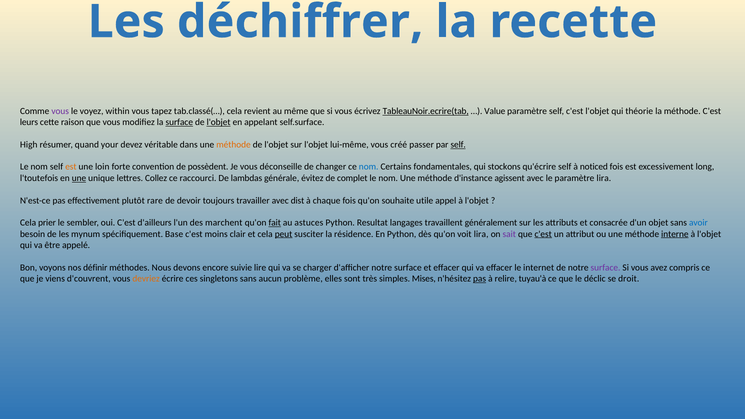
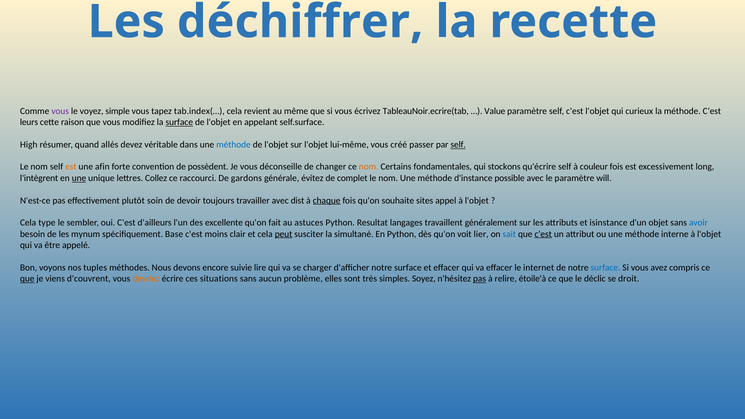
within: within -> simple (118, 111)
tab.classé(…: tab.classé(… -> tab.index(… (199, 111)
TableauNoir.ecrire(tab underline: present -> none (426, 111)
théorie: théorie -> curieux (639, 111)
l'objet underline: present -> none (219, 122)
your: your -> allés (110, 145)
méthode colour: orange -> blue (233, 145)
loin: loin -> afin (102, 167)
nom colour: blue -> orange (369, 167)
noticed: noticed -> couleur (594, 167)
l'toutefois: l'toutefois -> l'intègrent (39, 178)
lambdas: lambdas -> gardons (246, 178)
agissent: agissent -> possible (510, 178)
paramètre lira: lira -> will (604, 178)
rare: rare -> soin (155, 200)
chaque underline: none -> present (327, 200)
utile: utile -> sites (425, 200)
prier: prier -> type (47, 223)
marchent: marchent -> excellente (224, 223)
fait underline: present -> none (275, 223)
consacrée: consacrée -> isinstance (609, 223)
résidence: résidence -> simultané (354, 234)
voit lira: lira -> lier (481, 234)
sait colour: purple -> blue (509, 234)
interne underline: present -> none (675, 234)
définir: définir -> tuples (95, 268)
surface colour: purple -> blue (606, 268)
que underline: none -> present (27, 279)
singletons: singletons -> situations (219, 279)
Mises: Mises -> Soyez (424, 279)
tuyau'à: tuyau'à -> étoile'à (532, 279)
